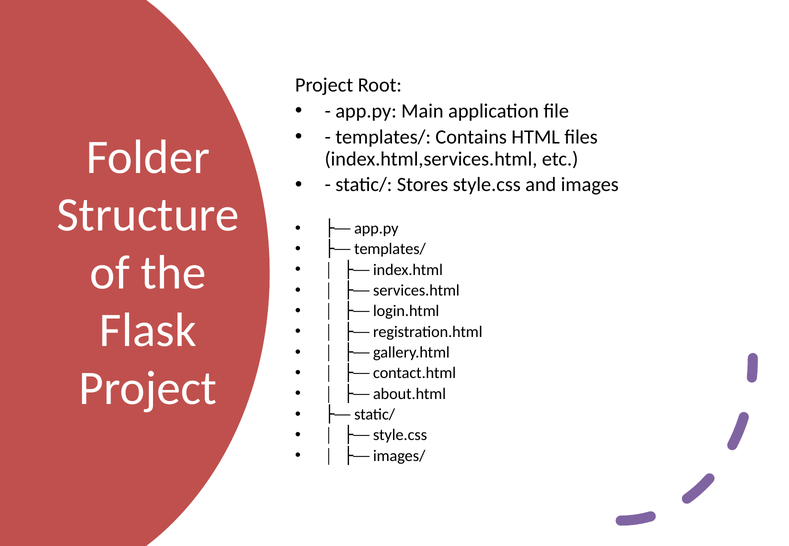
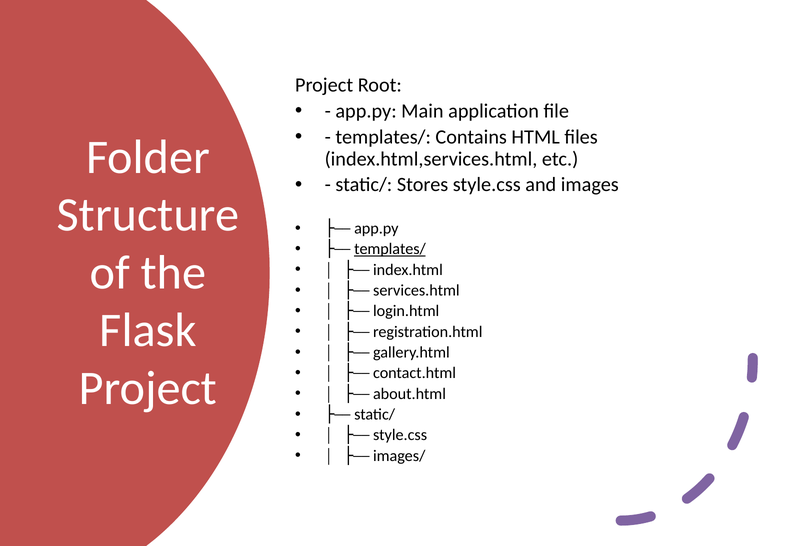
templates/ underline: none -> present (390, 249)
